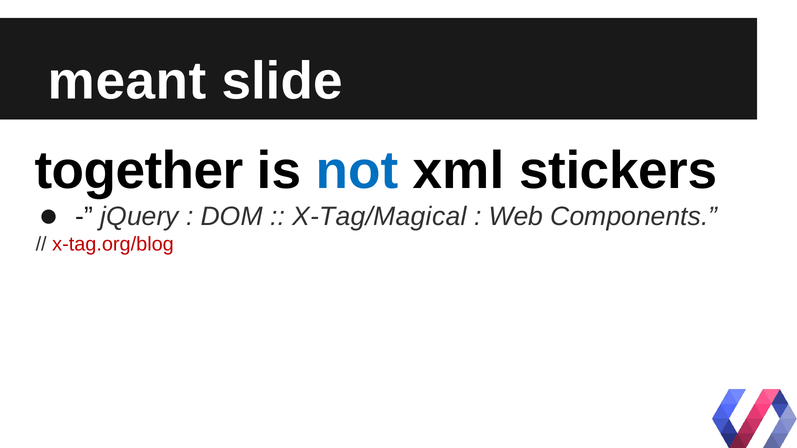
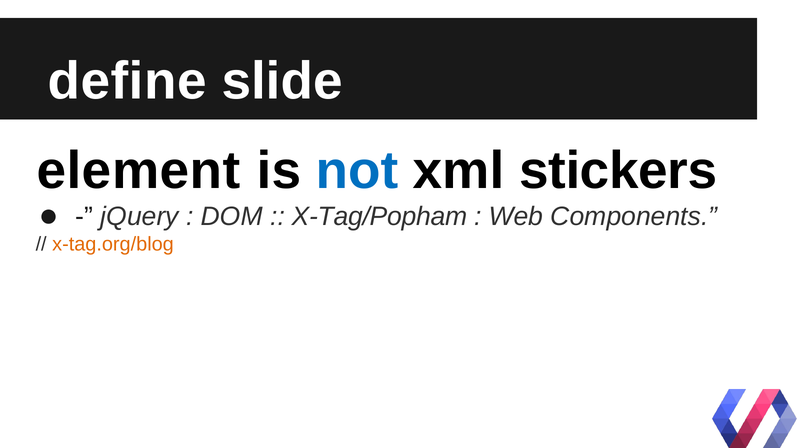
meant: meant -> define (127, 81)
together: together -> element (139, 171)
X-Tag/Magical: X-Tag/Magical -> X-Tag/Popham (380, 217)
x-tag.org/blog colour: red -> orange (113, 244)
